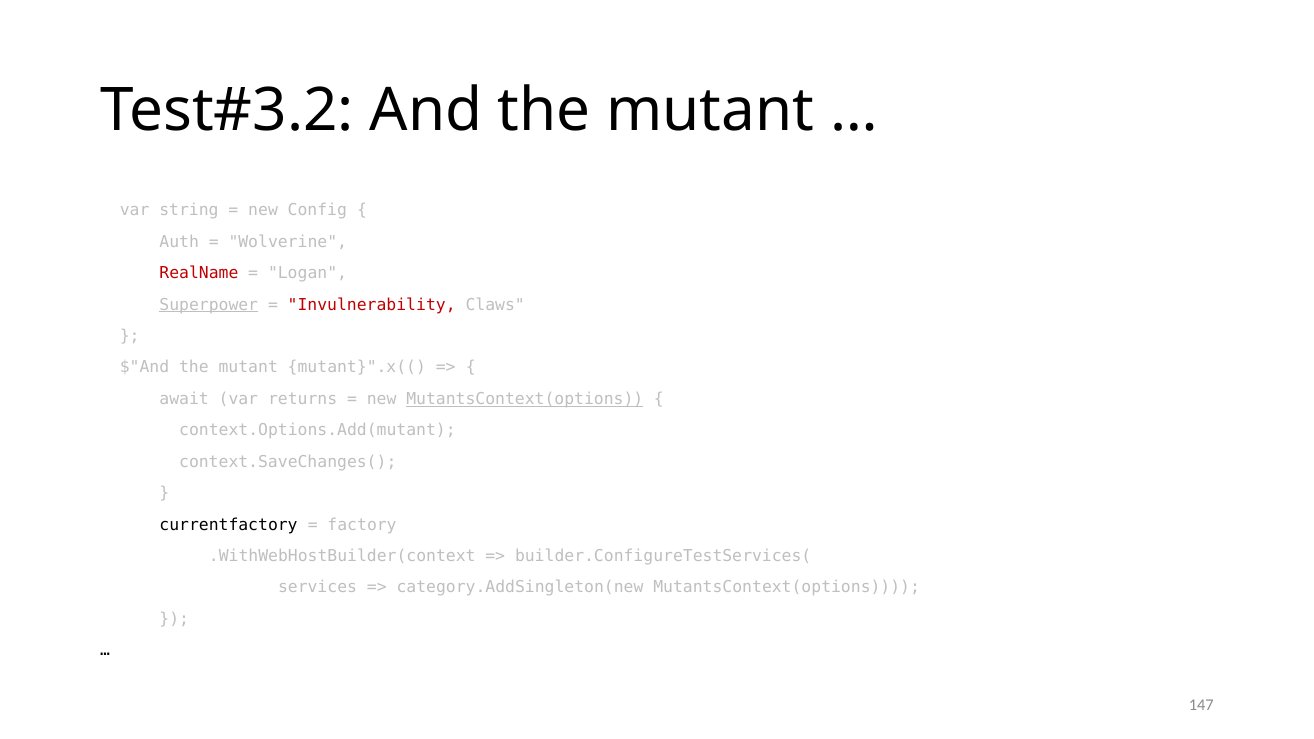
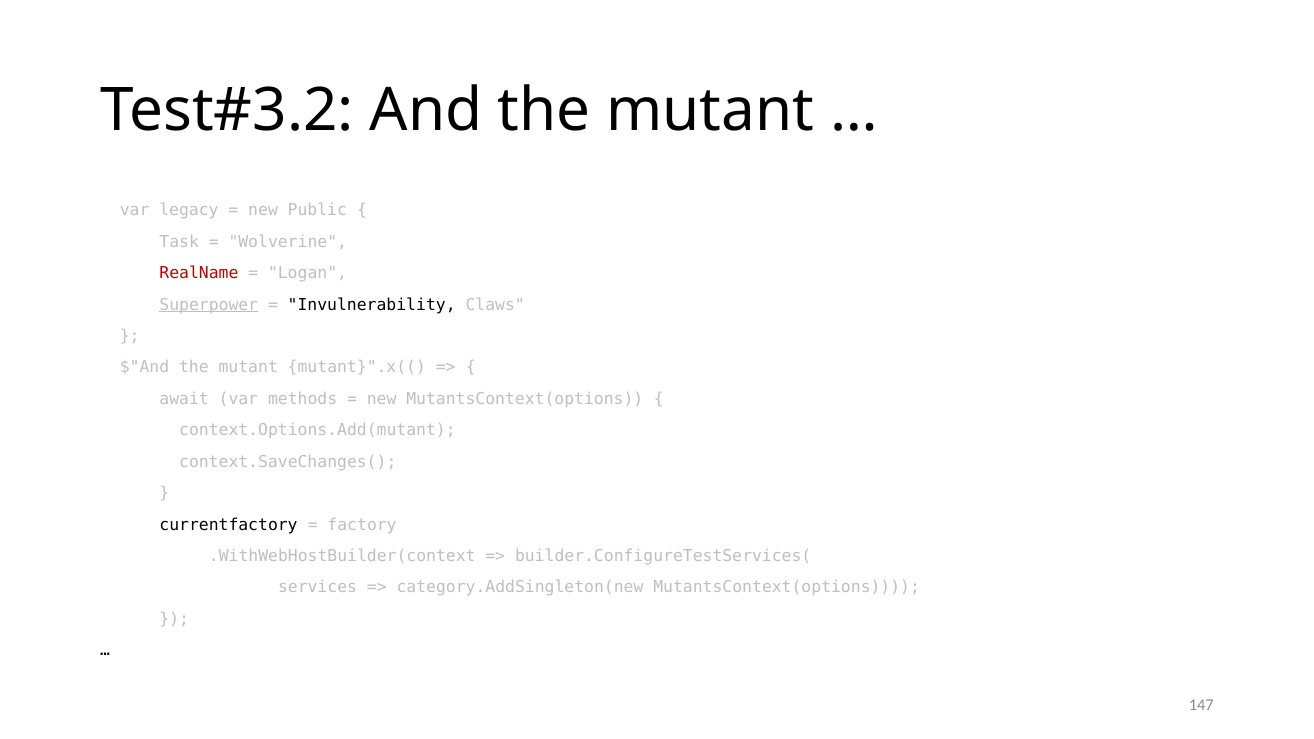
string: string -> legacy (189, 210)
Config: Config -> Public (317, 210)
Auth: Auth -> Task (179, 242)
Invulnerability colour: red -> black (372, 305)
returns: returns -> methods (303, 399)
MutantsContext(options underline: present -> none (525, 399)
